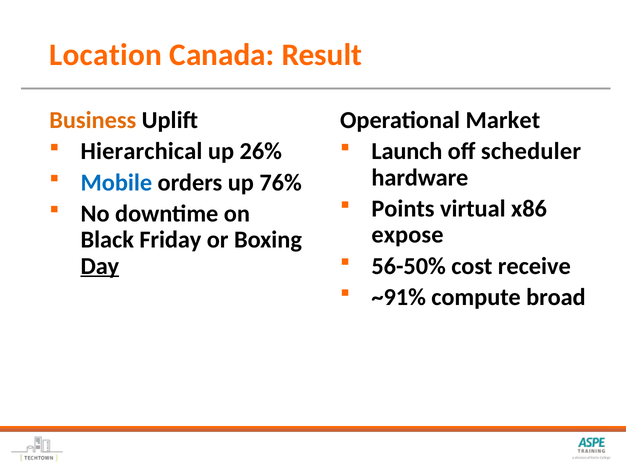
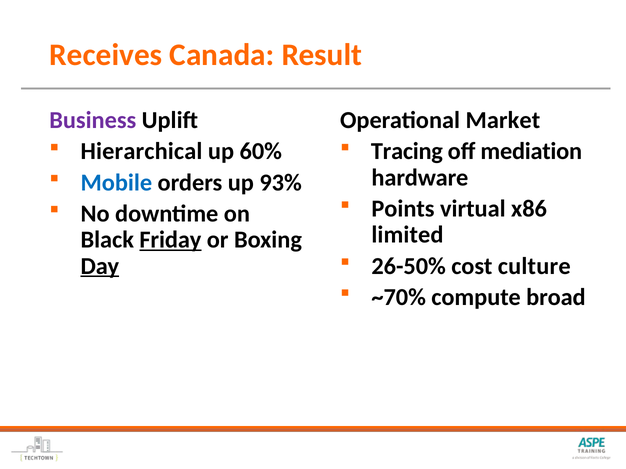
Location: Location -> Receives (106, 55)
Business colour: orange -> purple (93, 120)
Launch: Launch -> Tracing (407, 152)
scheduler: scheduler -> mediation (531, 152)
26%: 26% -> 60% (261, 152)
76%: 76% -> 93% (281, 183)
expose: expose -> limited (407, 235)
Friday underline: none -> present (170, 240)
56-50%: 56-50% -> 26-50% (409, 266)
receive: receive -> culture (534, 266)
~91%: ~91% -> ~70% (399, 297)
